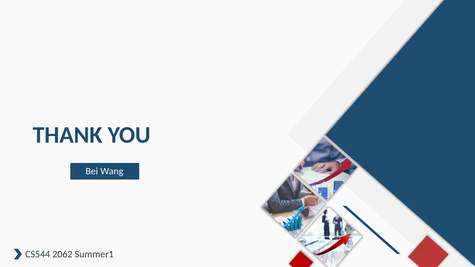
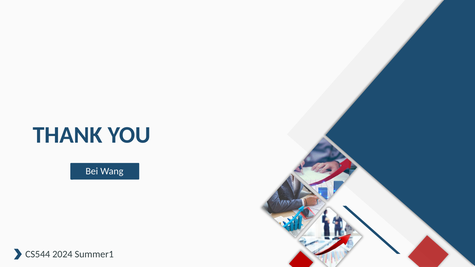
2062: 2062 -> 2024 (62, 254)
